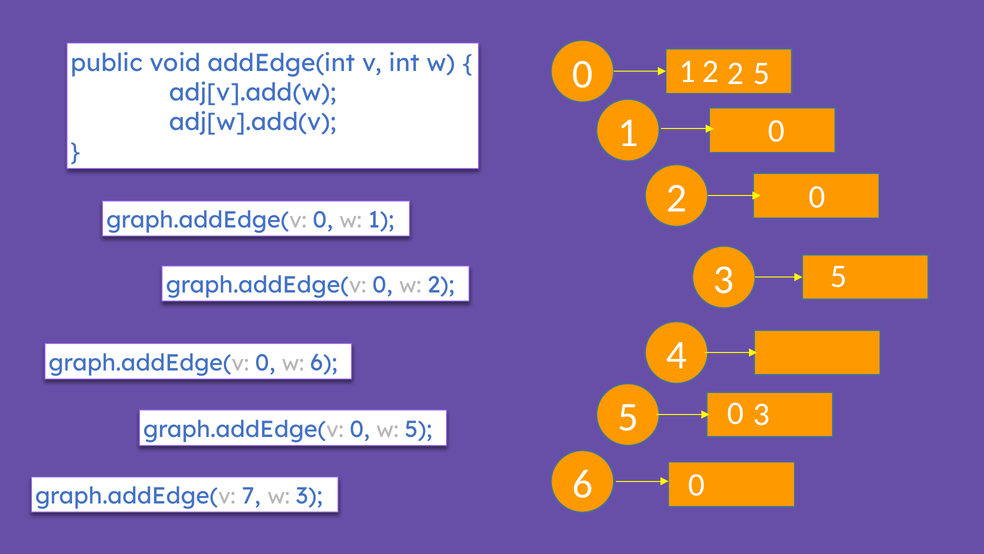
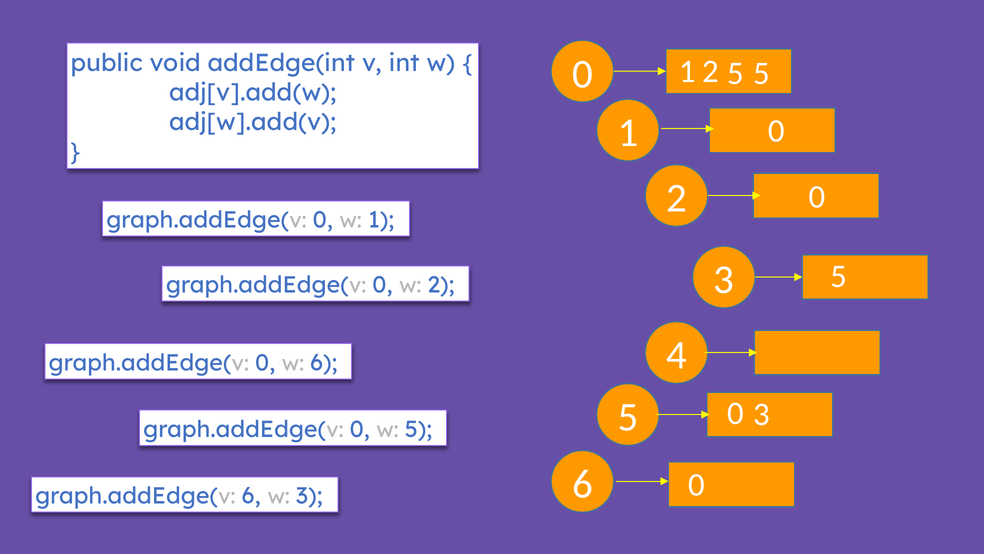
2: 2 -> 5 (735, 73)
graph.addEdge(v 7: 7 -> 6 (251, 496)
